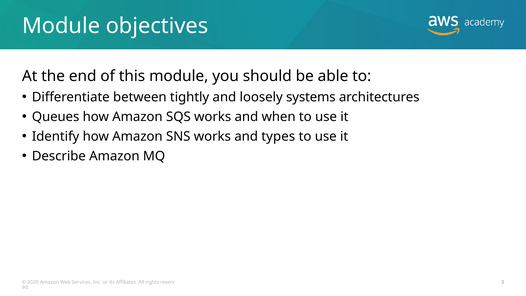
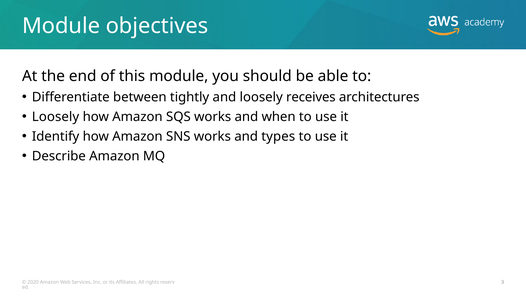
systems: systems -> receives (311, 97)
Queues: Queues -> Loosely (56, 117)
